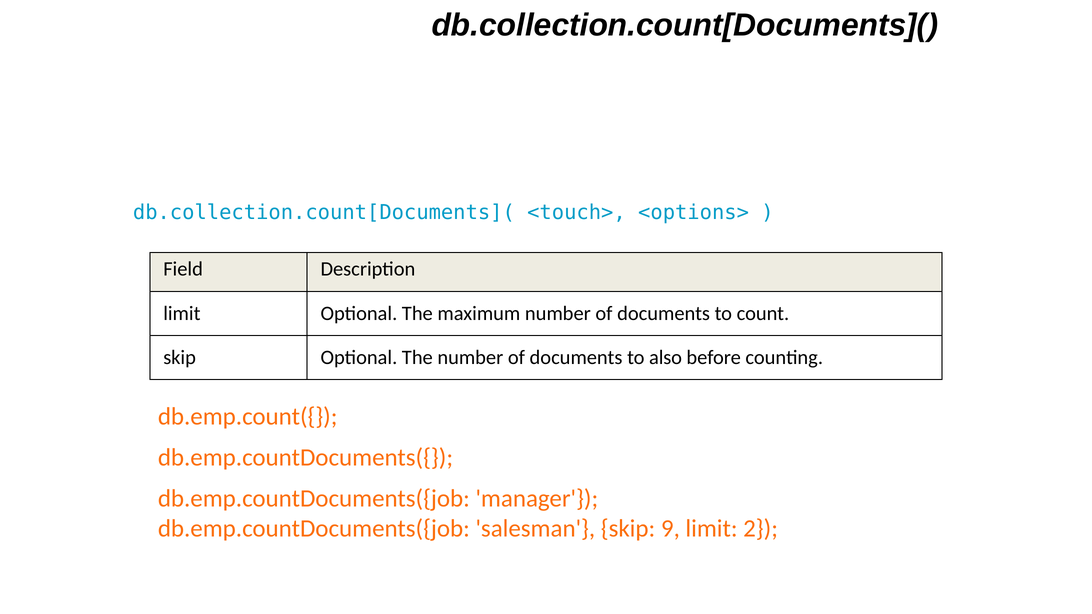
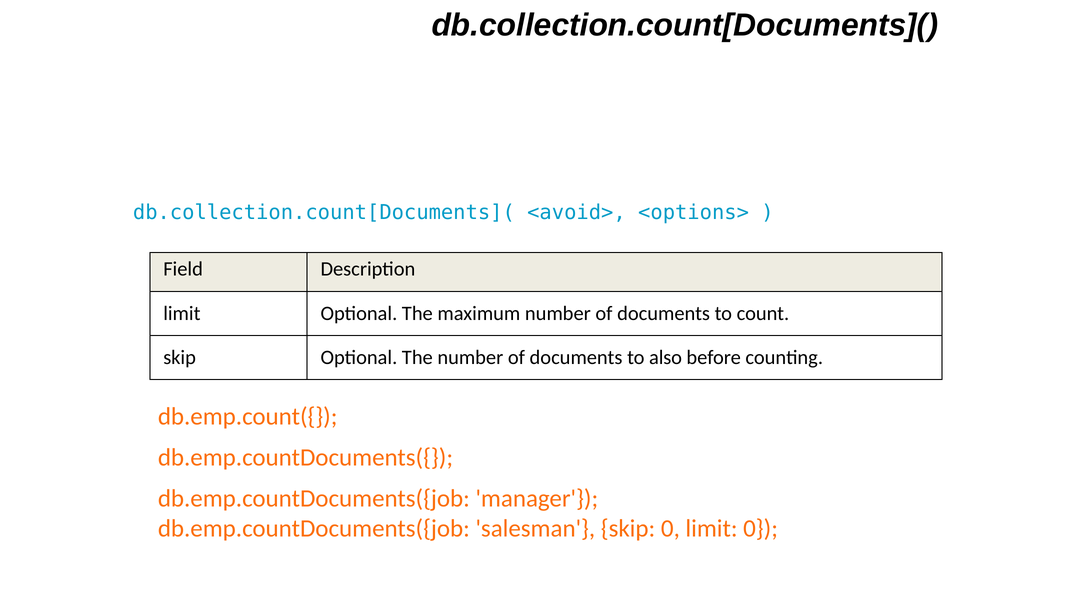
<touch>: <touch> -> <avoid> (576, 212)
skip 9: 9 -> 0 (670, 529)
limit 2: 2 -> 0 (761, 529)
